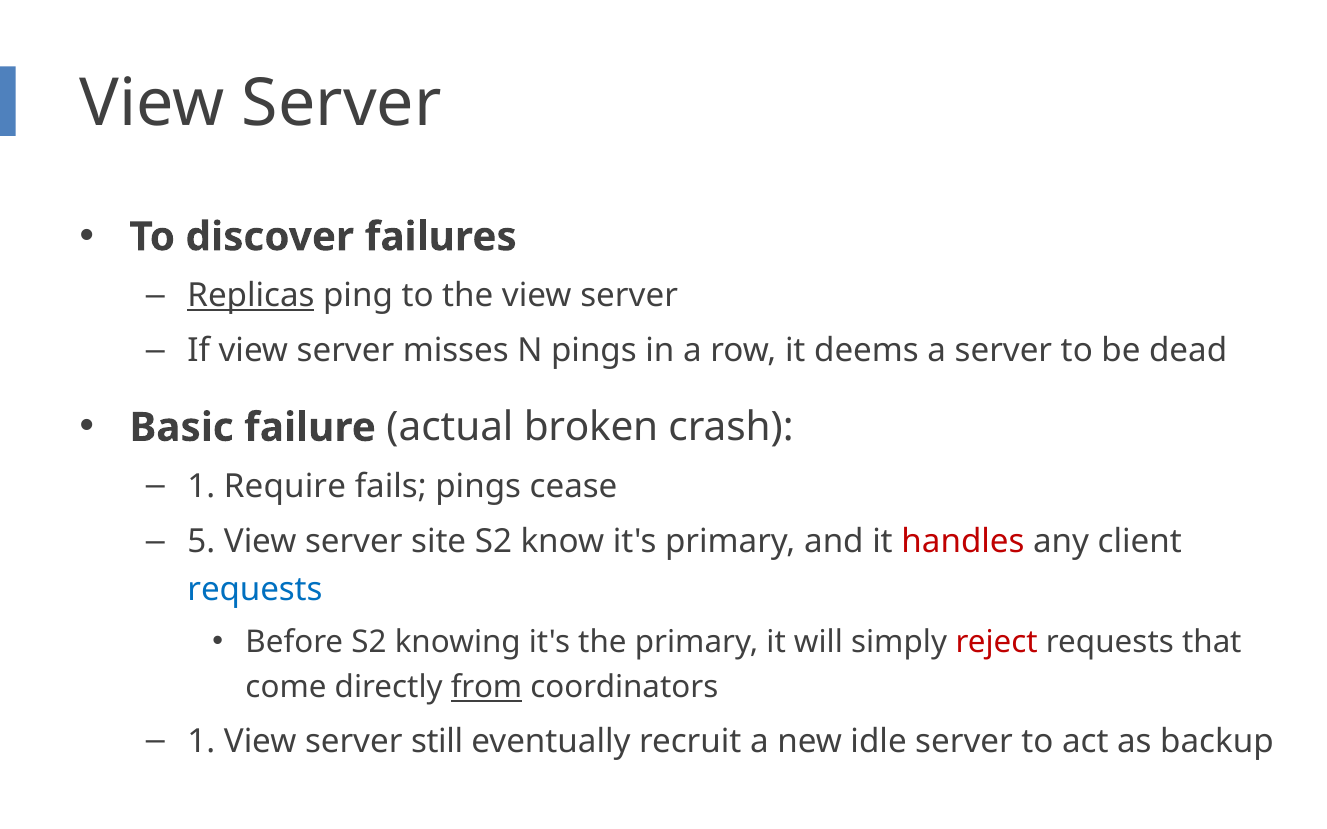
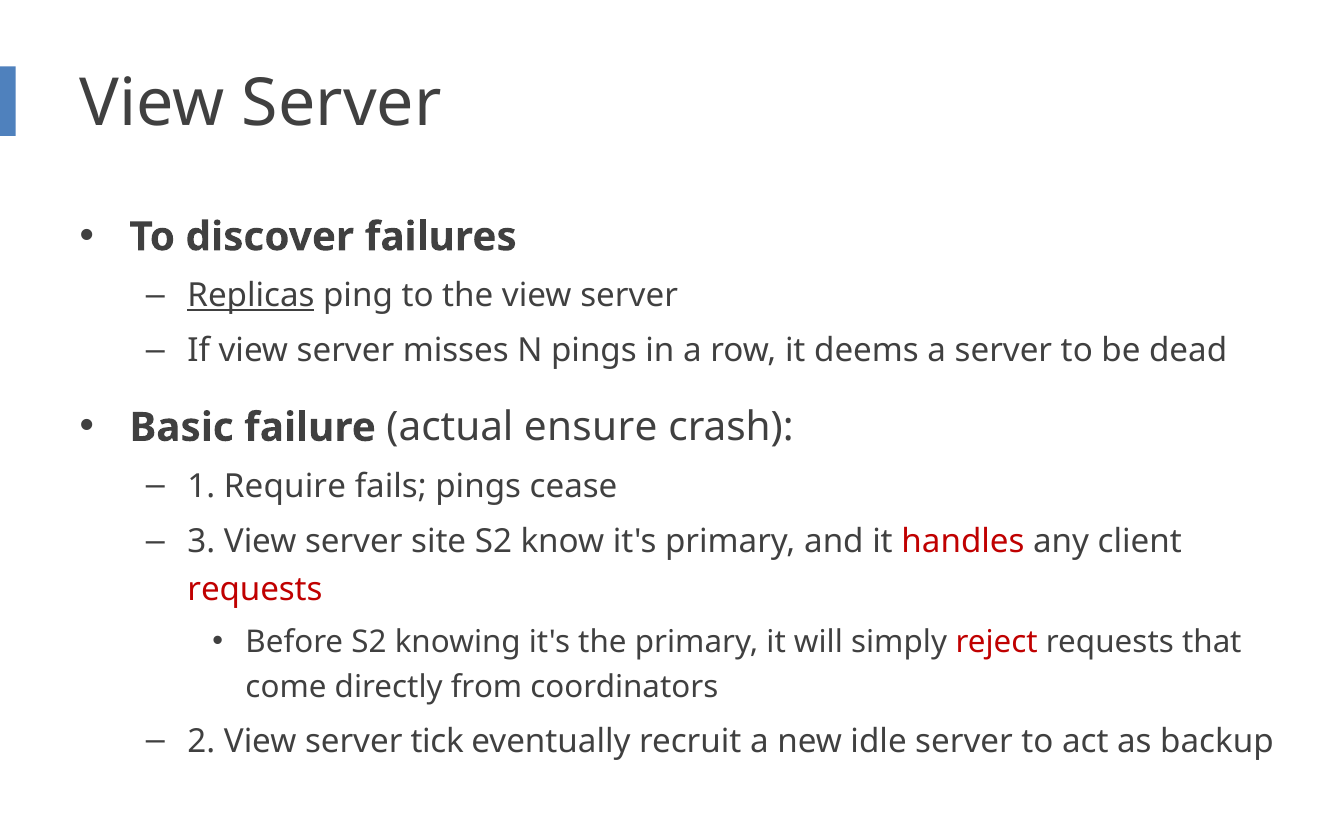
broken: broken -> ensure (591, 428)
5: 5 -> 3 (201, 542)
requests colour: blue -> red (255, 590)
from underline: present -> none (487, 687)
1: 1 -> 2 (201, 742)
still: still -> tick (437, 742)
